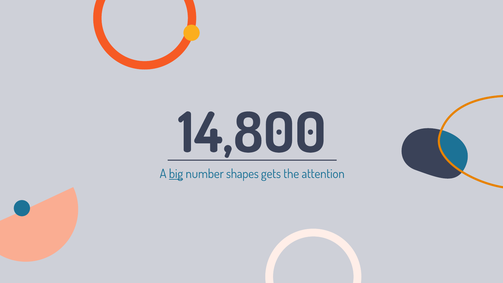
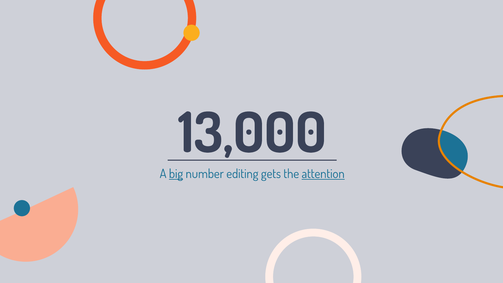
14,800: 14,800 -> 13,000 (252, 134)
shapes: shapes -> editing (242, 174)
attention underline: none -> present (323, 174)
